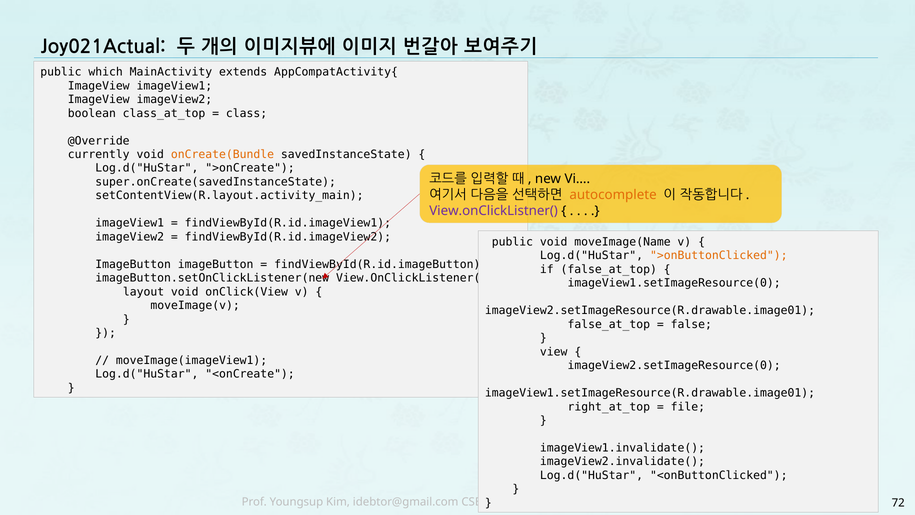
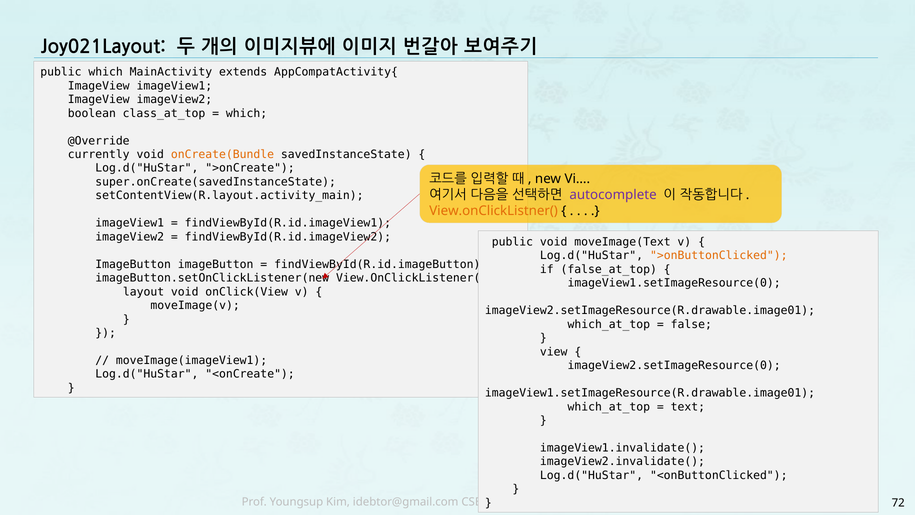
Joy021Actual: Joy021Actual -> Joy021Layout (103, 47)
class: class -> which (247, 113)
autocomplete colour: orange -> purple (613, 195)
View.onClickListner( colour: purple -> orange (494, 211)
moveImage(Name: moveImage(Name -> moveImage(Text (622, 242)
false_at_top: false_at_top -> which_at_top (609, 324)
right_at_top: right_at_top -> which_at_top (609, 407)
file: file -> text (688, 407)
